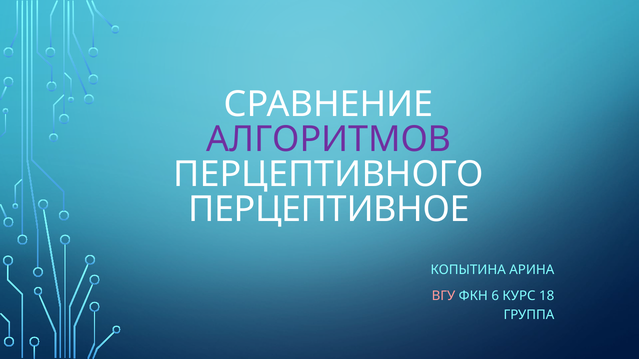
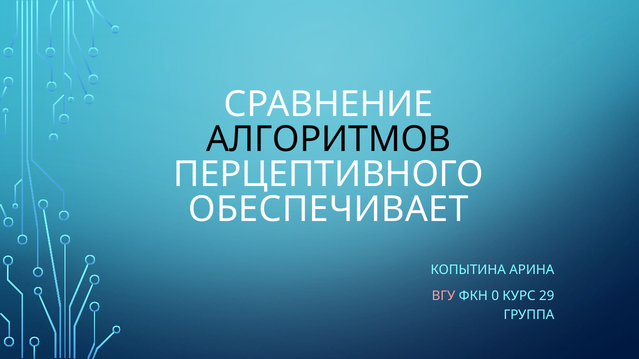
АЛГОРИТМОВ colour: purple -> black (329, 140)
ПЕРЦЕПТИВНОЕ: ПЕРЦЕПТИВНОЕ -> ОБЕСПЕЧИВАЕТ (329, 209)
6: 6 -> 0 (495, 296)
18: 18 -> 29 (547, 296)
